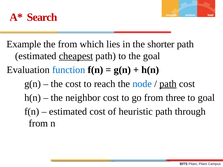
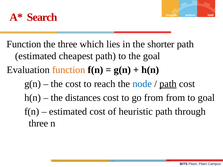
Example: Example -> Function (24, 44)
the from: from -> three (68, 44)
cheapest underline: present -> none (76, 56)
function colour: blue -> orange (69, 70)
neighbor: neighbor -> distances (83, 98)
from three: three -> from (175, 98)
from: from -> three (38, 124)
